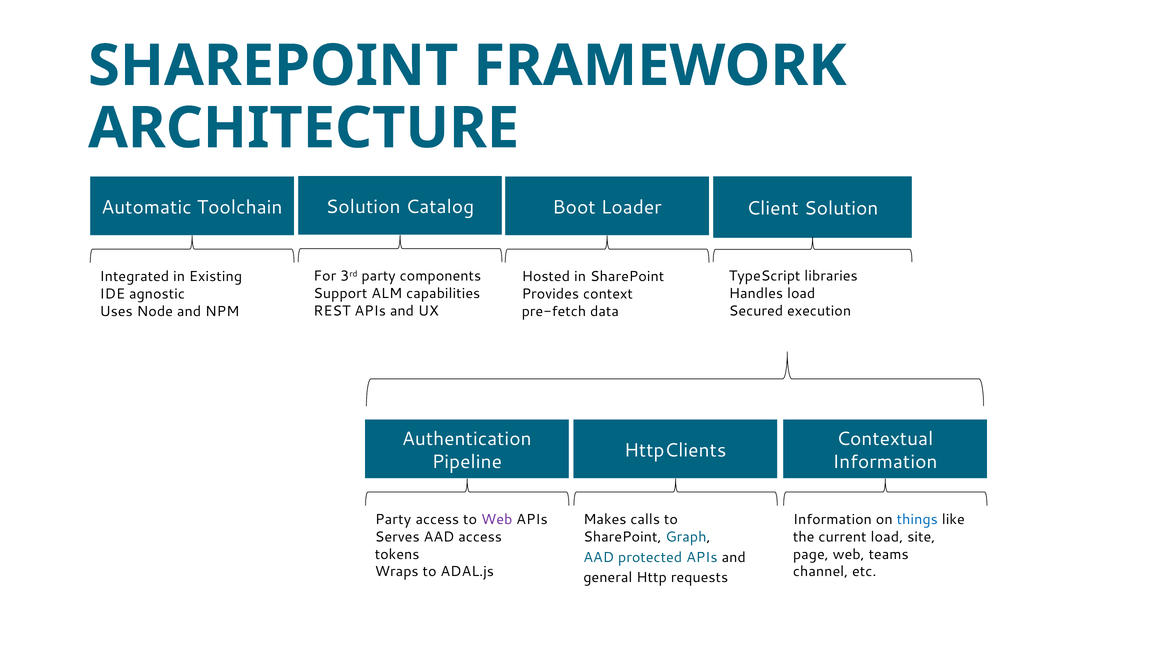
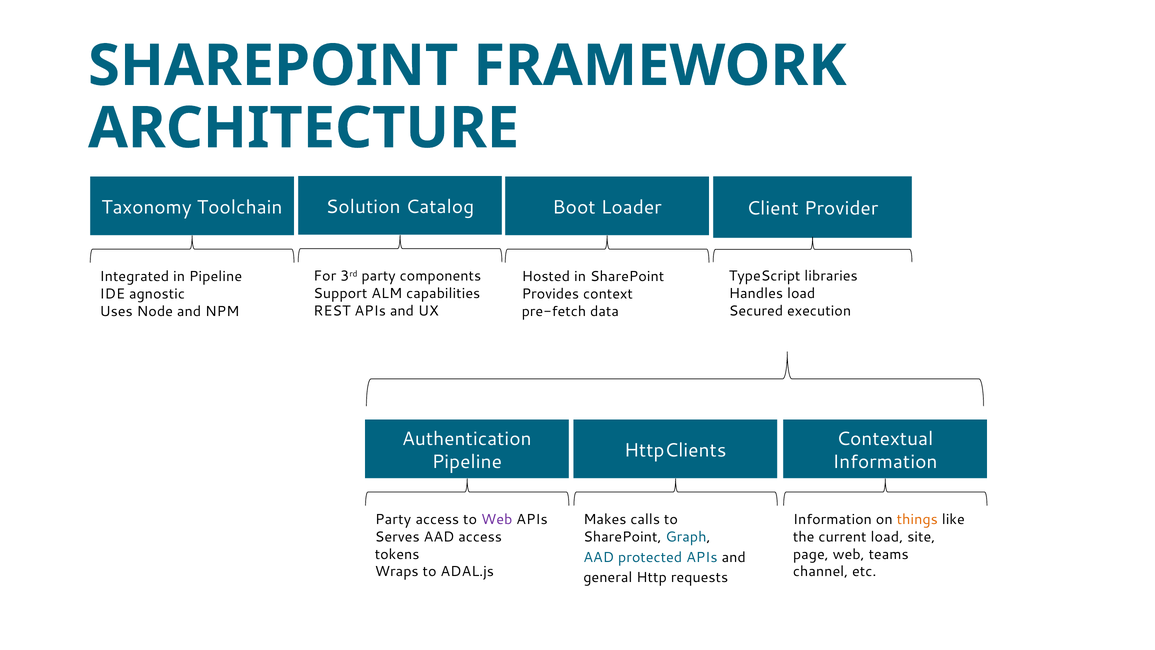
Automatic: Automatic -> Taxonomy (146, 207)
Client Solution: Solution -> Provider (841, 208)
in Existing: Existing -> Pipeline (216, 276)
things colour: blue -> orange (917, 519)
